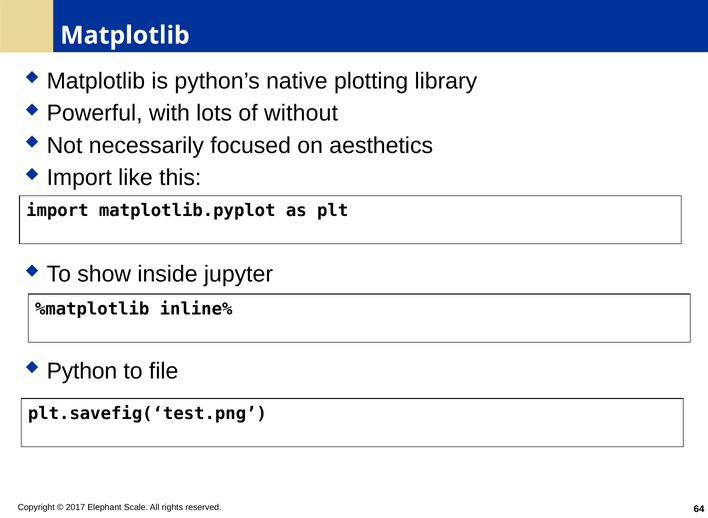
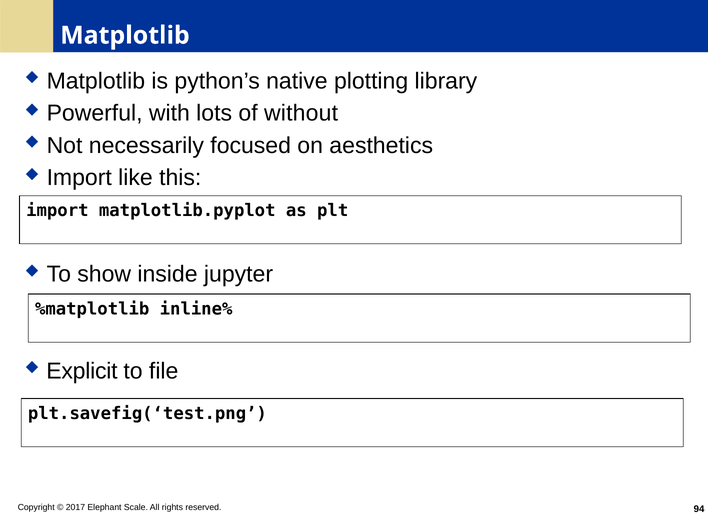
Python: Python -> Explicit (82, 371)
64: 64 -> 94 (699, 509)
